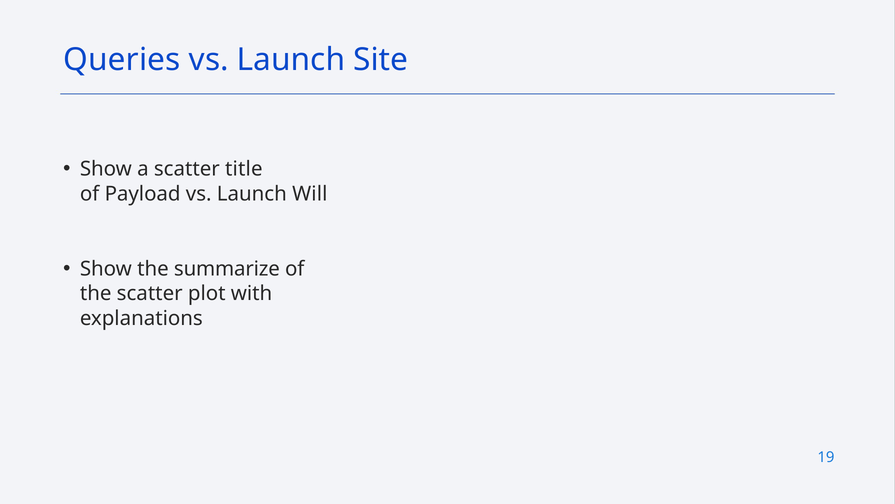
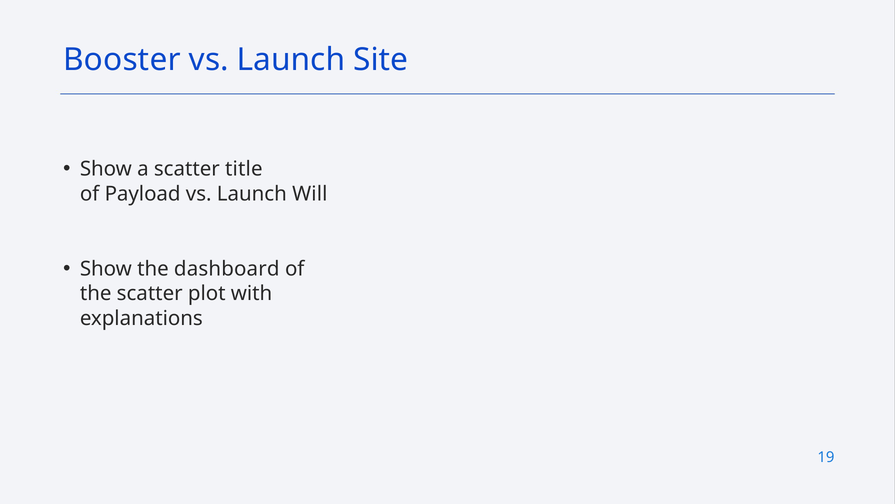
Queries: Queries -> Booster (122, 60)
summarize: summarize -> dashboard (227, 269)
